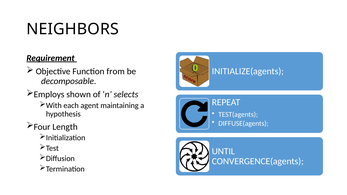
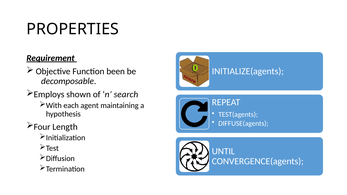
NEIGHBORS: NEIGHBORS -> PROPERTIES (73, 29)
from: from -> been (116, 71)
selects: selects -> search (126, 95)
